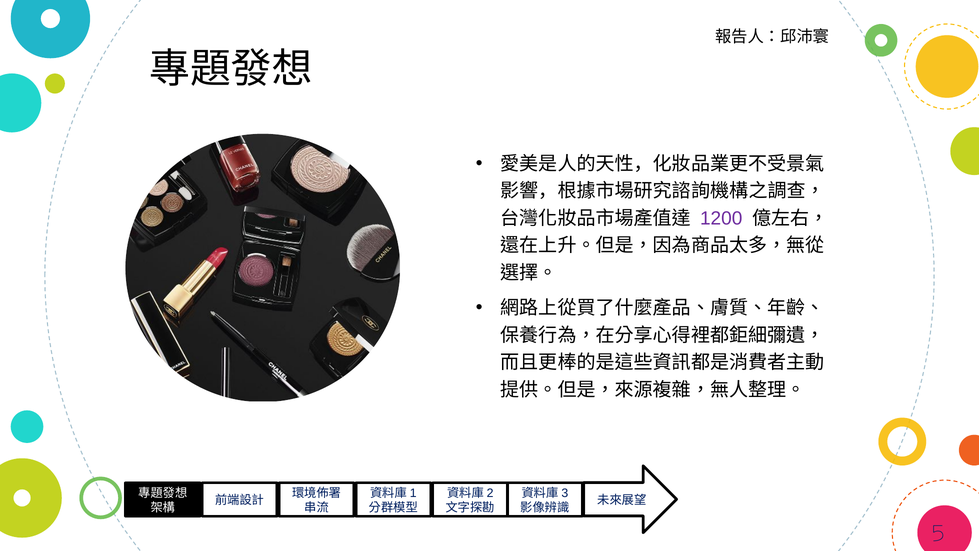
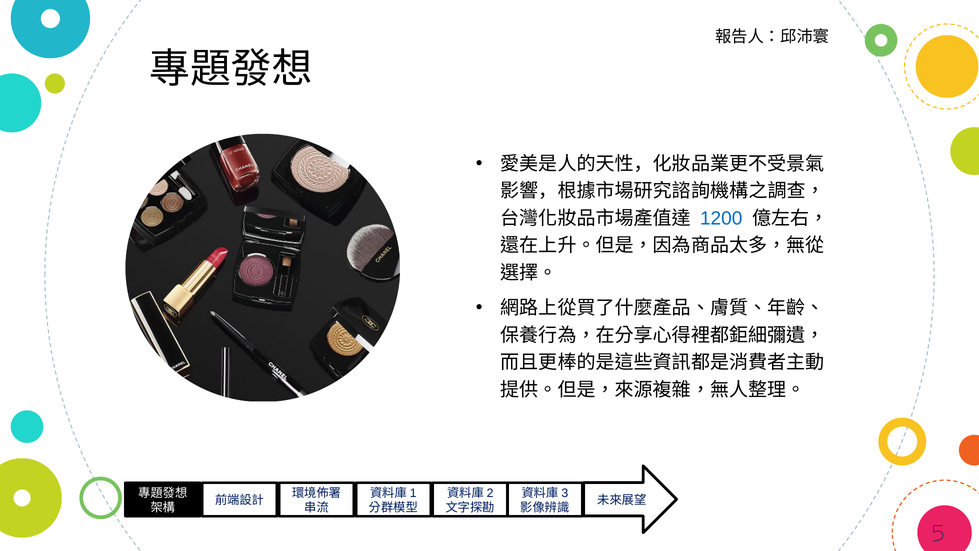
1200 colour: purple -> blue (721, 218)
